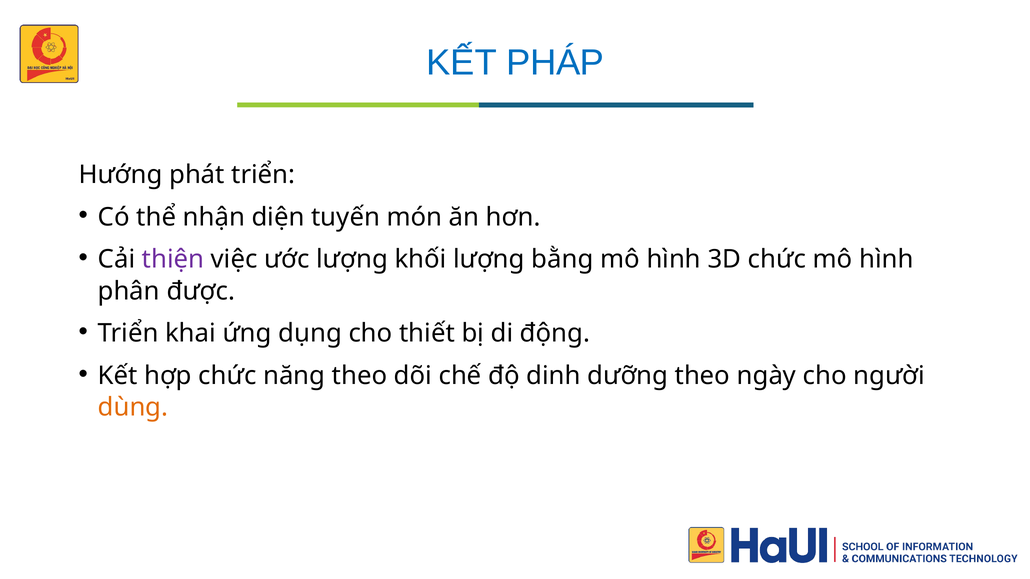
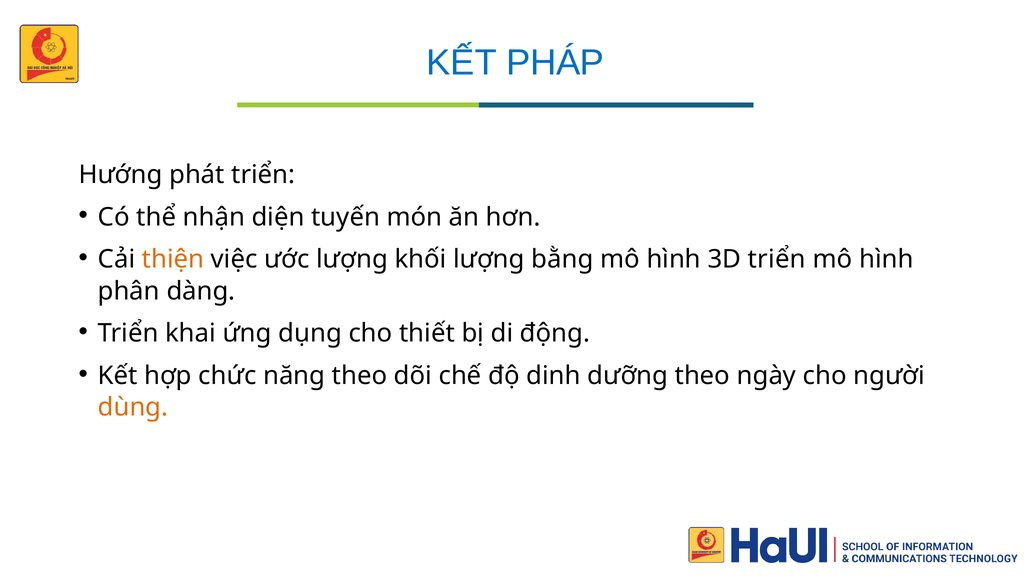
thiện colour: purple -> orange (173, 260)
3D chức: chức -> triển (777, 260)
được: được -> dàng (201, 291)
